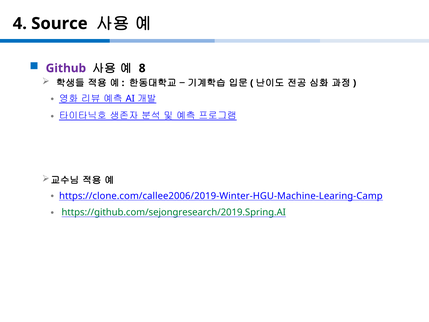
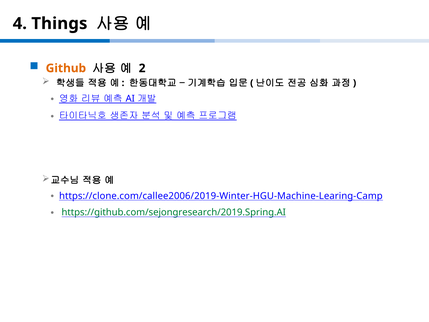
Source: Source -> Things (59, 23)
Github colour: purple -> orange (66, 68)
8: 8 -> 2 (142, 68)
